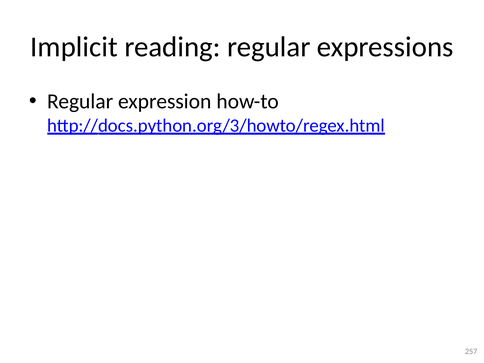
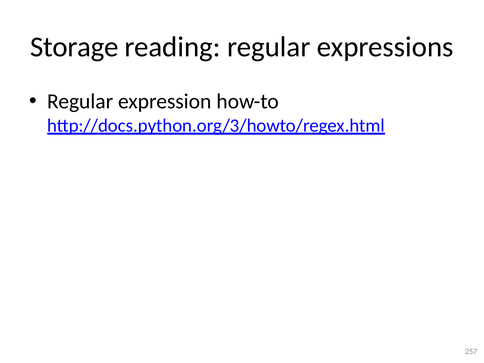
Implicit: Implicit -> Storage (74, 47)
